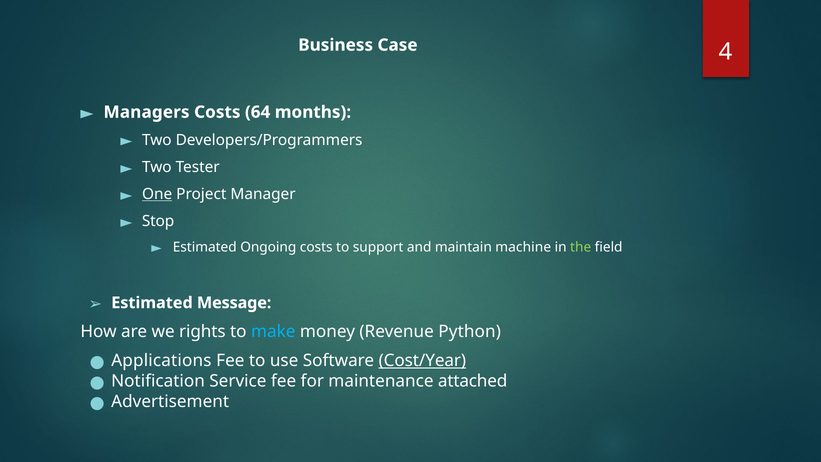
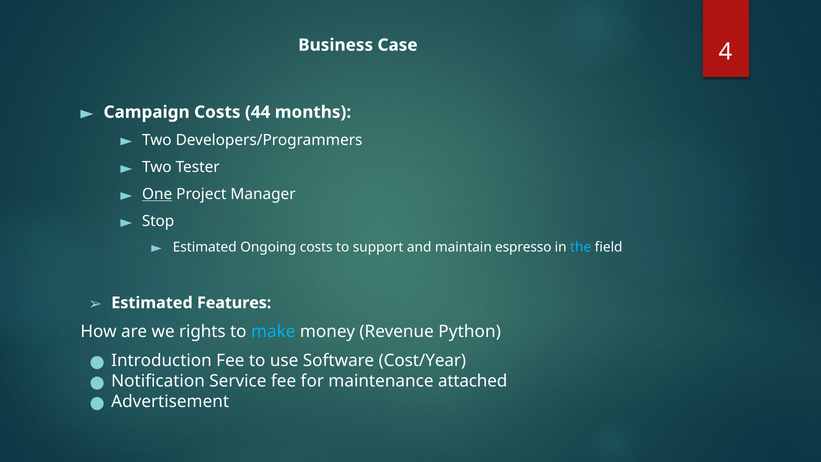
Managers: Managers -> Campaign (147, 112)
64: 64 -> 44 (258, 112)
machine: machine -> espresso (523, 247)
the colour: light green -> light blue (581, 247)
Message: Message -> Features (234, 303)
Applications: Applications -> Introduction (161, 361)
Cost/Year underline: present -> none (422, 361)
